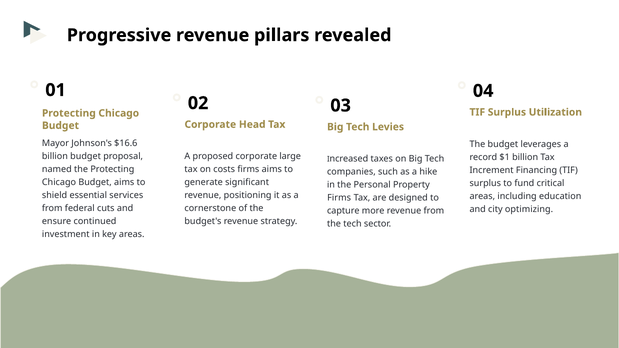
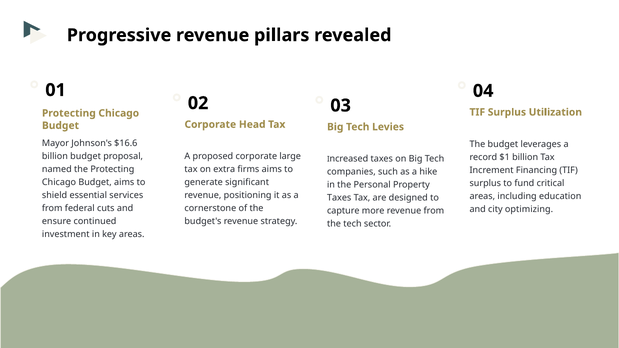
costs: costs -> extra (224, 169)
Firms: Firms -> Taxes (339, 198)
